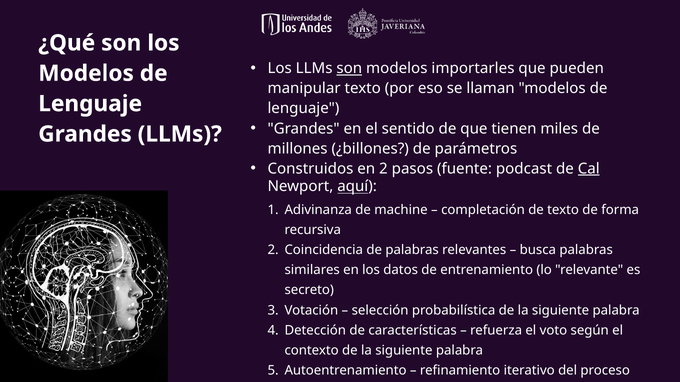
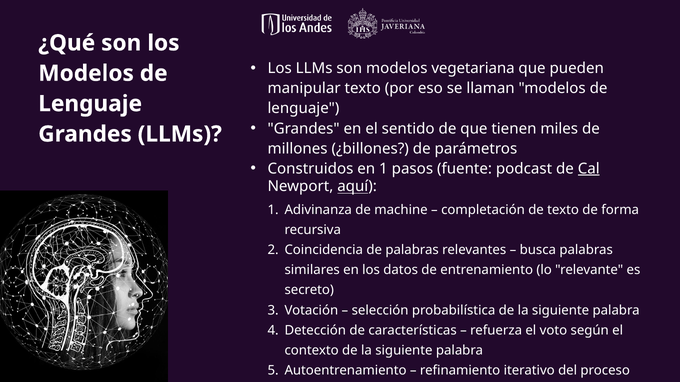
son underline: present -> none (349, 68)
importarles: importarles -> vegetariana (473, 68)
en 2: 2 -> 1 (383, 169)
